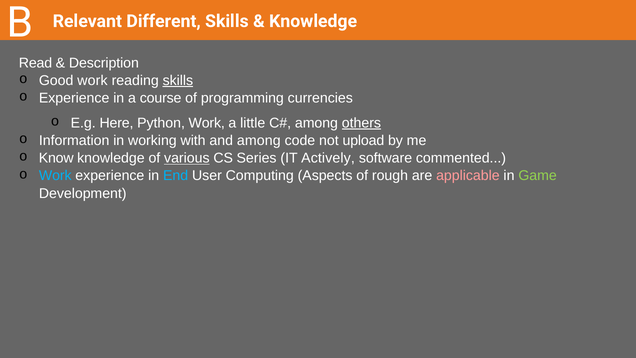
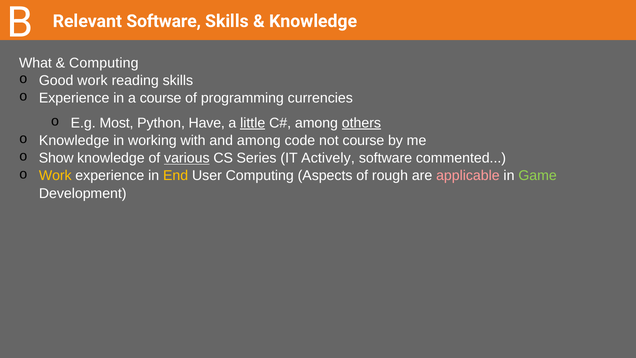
Relevant Different: Different -> Software (164, 21)
Read: Read -> What (35, 63)
Description: Description -> Computing (104, 63)
skills underline: present -> none (178, 80)
Here: Here -> Most (117, 123)
Python Work: Work -> Have (207, 123)
little underline: none -> present (253, 123)
Information: Information -> Knowledge (74, 140)
not upload: upload -> course (363, 140)
Know: Know -> Show (56, 158)
Work colour: light blue -> yellow (55, 176)
End colour: light blue -> yellow (176, 176)
